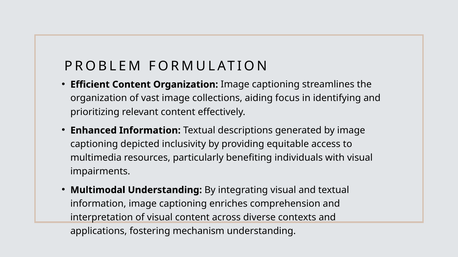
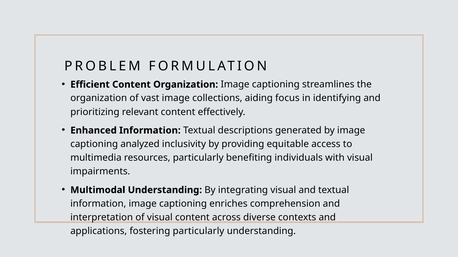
depicted: depicted -> analyzed (140, 144)
fostering mechanism: mechanism -> particularly (198, 232)
